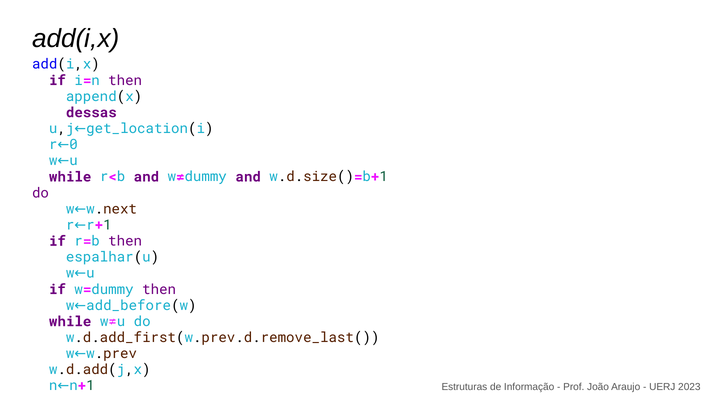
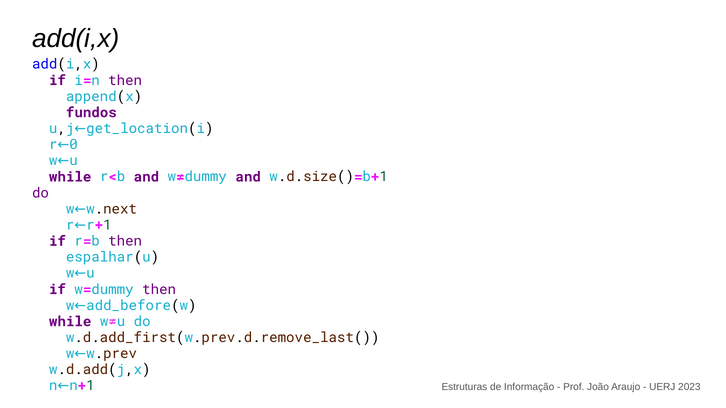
dessas: dessas -> fundos (91, 113)
